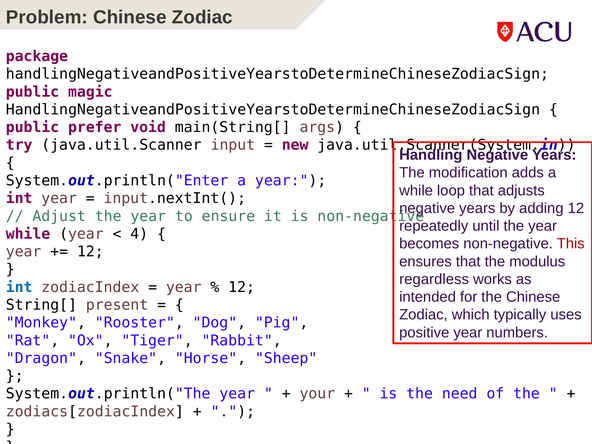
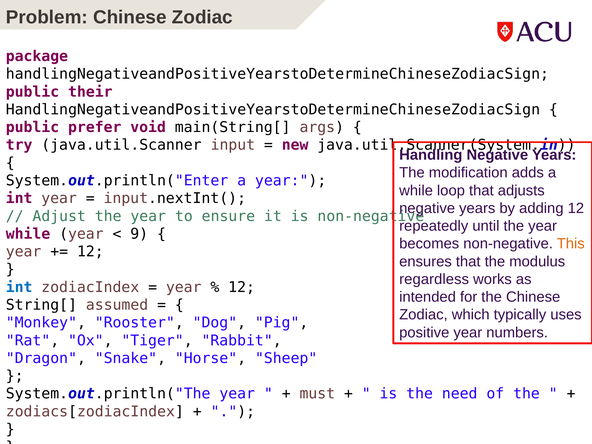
magic: magic -> their (90, 92)
4: 4 -> 9 (139, 234)
This colour: red -> orange (571, 244)
present: present -> assumed (117, 305)
your: your -> must (317, 394)
